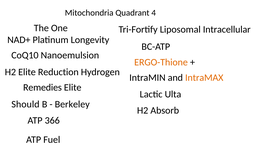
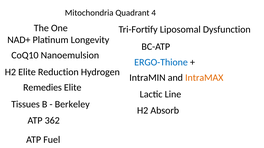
Intracellular: Intracellular -> Dysfunction (227, 30)
ERGO-Thione colour: orange -> blue (161, 62)
Ulta: Ulta -> Line (173, 95)
Should: Should -> Tissues (26, 105)
366: 366 -> 362 (52, 121)
